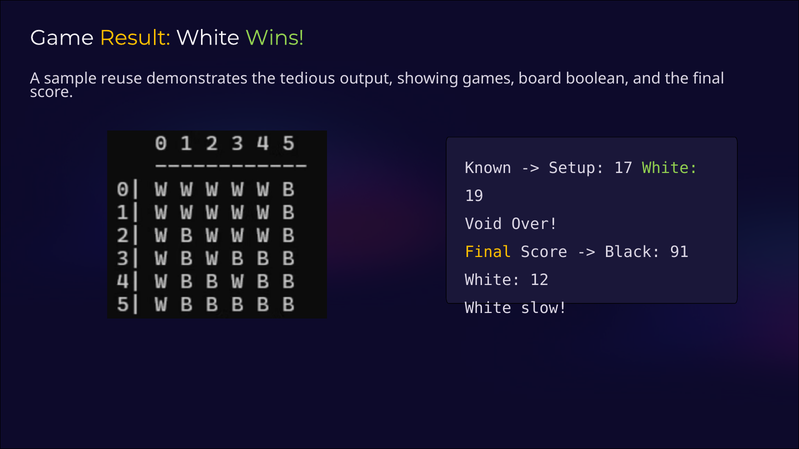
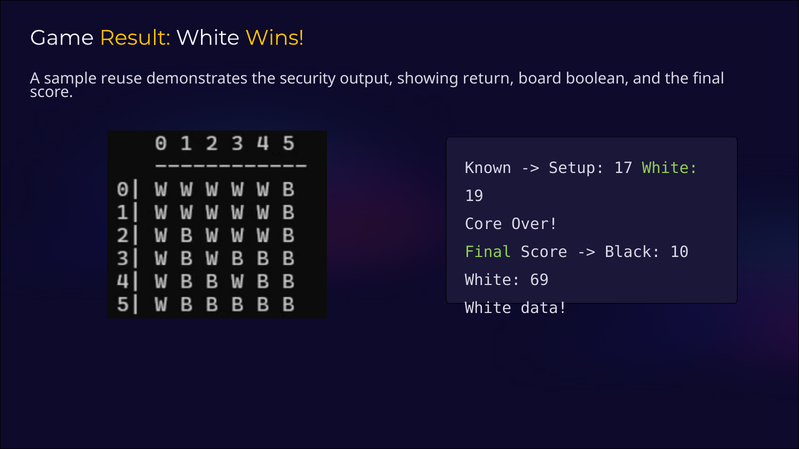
Wins colour: light green -> yellow (275, 38)
tedious: tedious -> security (308, 79)
games: games -> return (488, 79)
Void: Void -> Core (483, 224)
Final colour: yellow -> light green (488, 252)
91: 91 -> 10 (679, 252)
12: 12 -> 69 (539, 280)
slow: slow -> data (544, 308)
